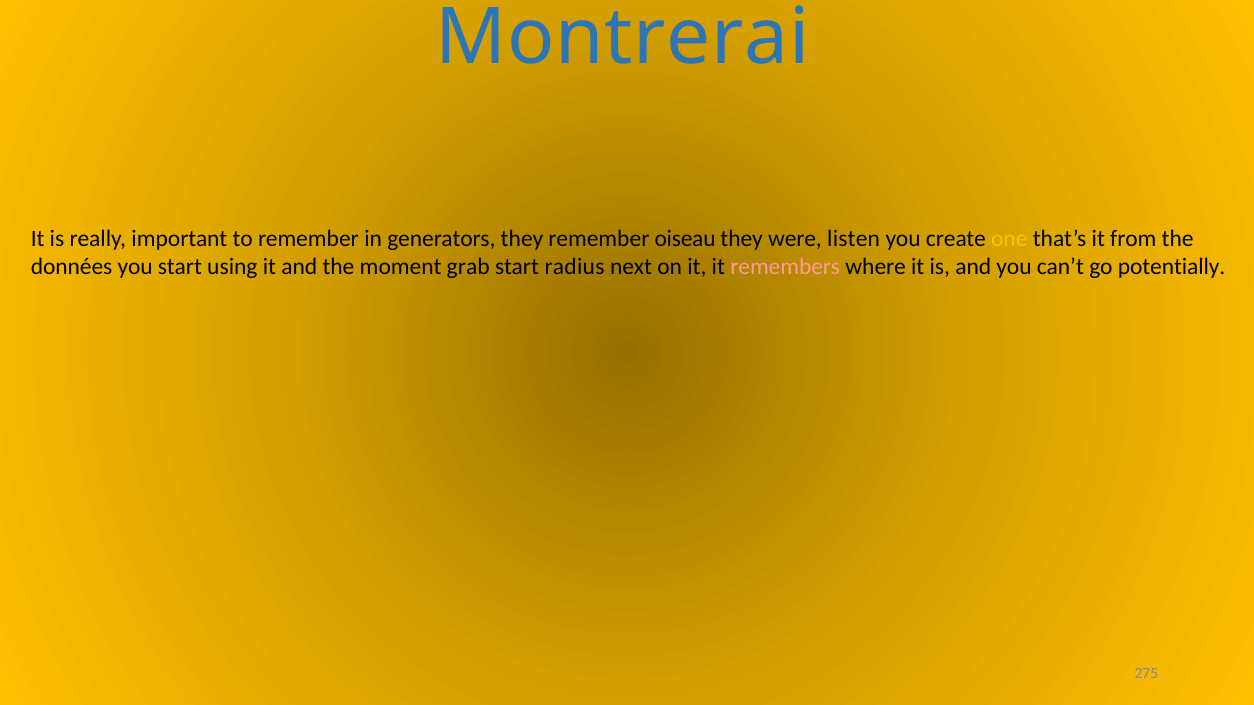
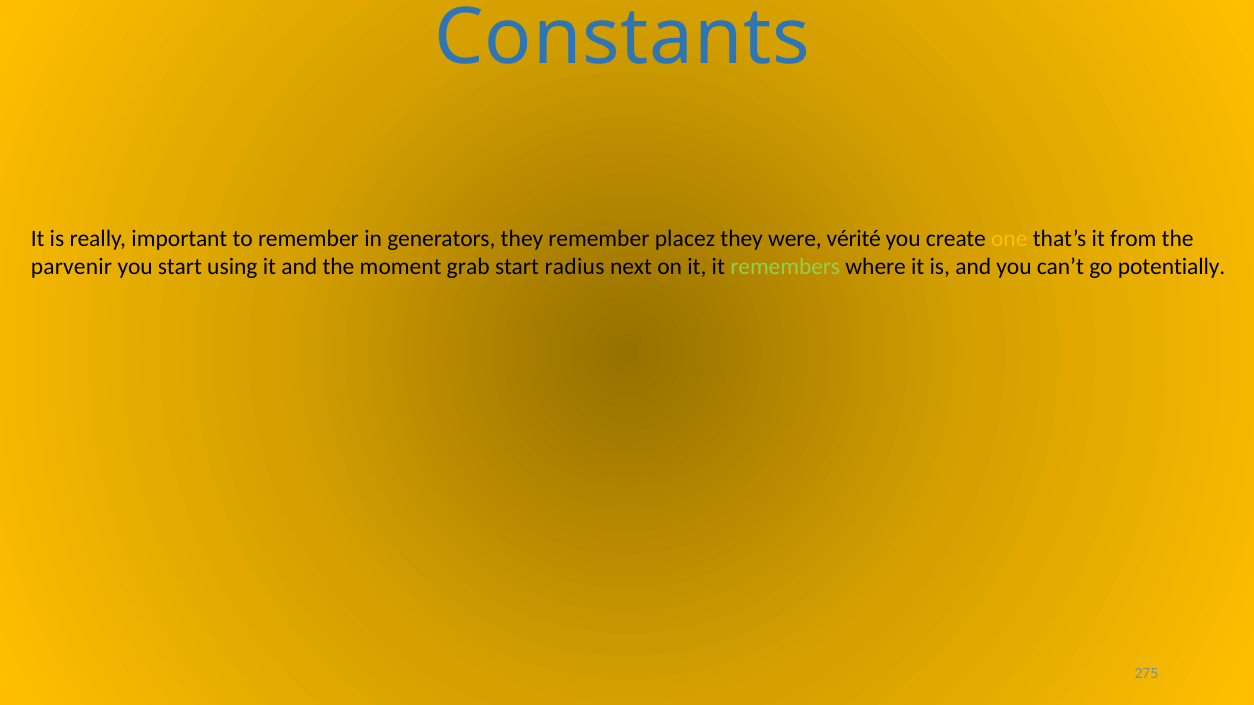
Montrerai: Montrerai -> Constants (623, 38)
oiseau: oiseau -> placez (685, 239)
listen: listen -> vérité (854, 239)
données: données -> parvenir (71, 267)
remembers colour: pink -> light green (785, 267)
